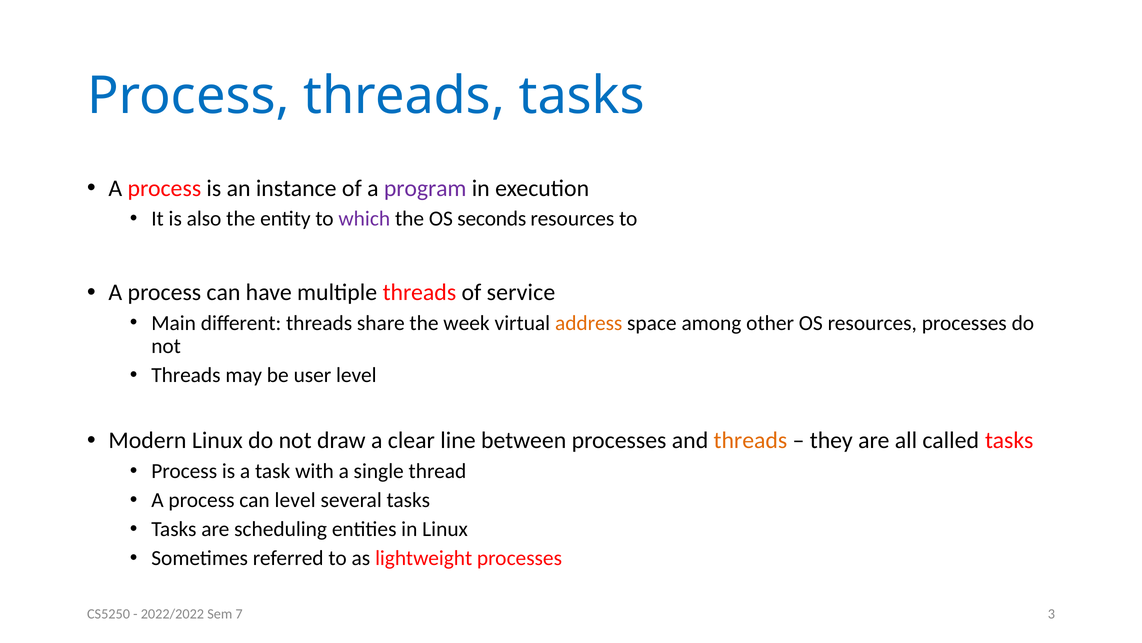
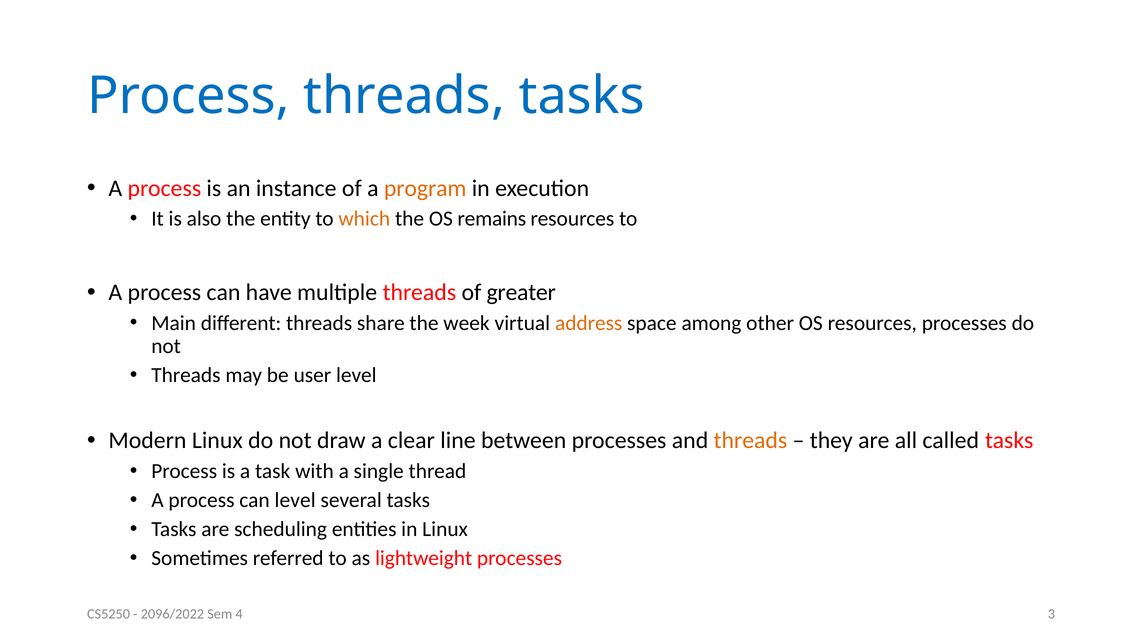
program colour: purple -> orange (425, 188)
which colour: purple -> orange (364, 218)
seconds: seconds -> remains (492, 218)
service: service -> greater (521, 292)
2022/2022: 2022/2022 -> 2096/2022 (172, 613)
7: 7 -> 4 (239, 613)
